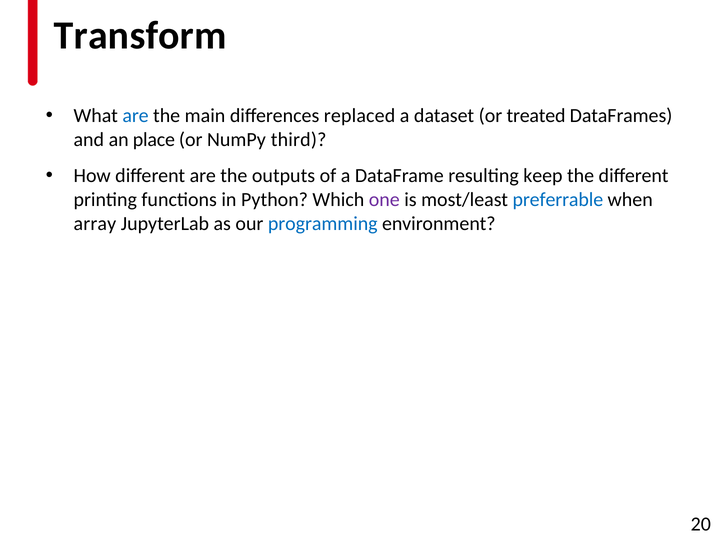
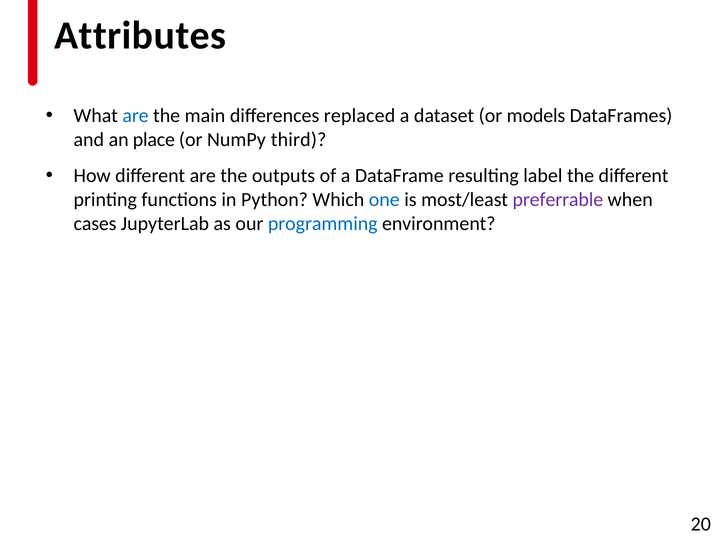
Transform: Transform -> Attributes (140, 36)
treated: treated -> models (536, 116)
keep: keep -> label (543, 175)
one colour: purple -> blue (384, 199)
preferrable colour: blue -> purple (558, 199)
array: array -> cases (95, 223)
